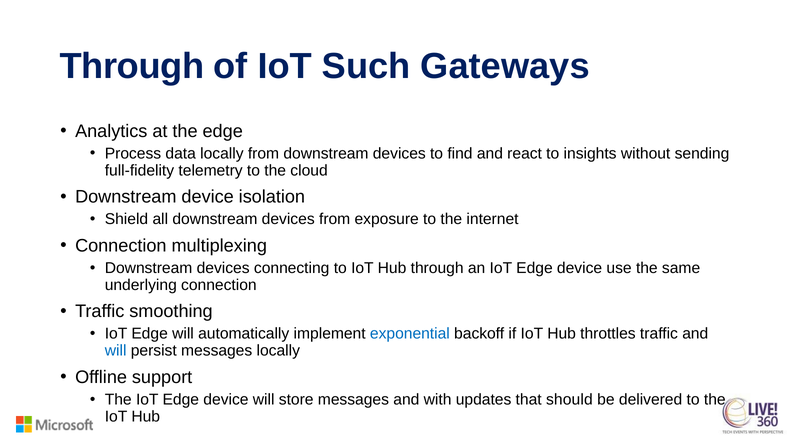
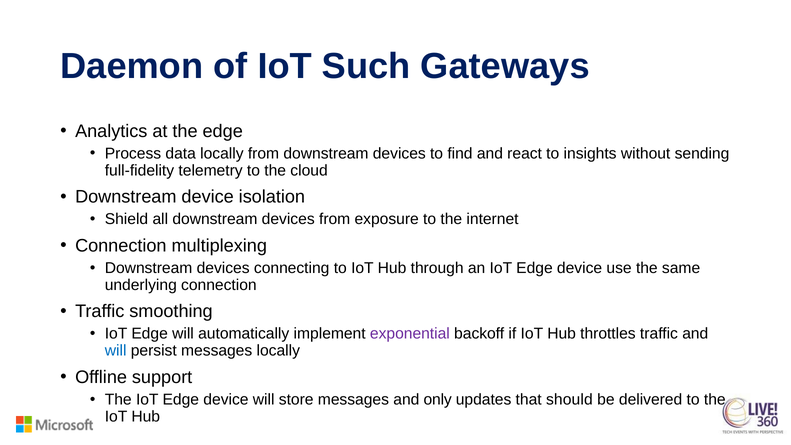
Through: Through -> Daemon (132, 66)
exponential colour: blue -> purple (410, 334)
with: with -> only (438, 400)
